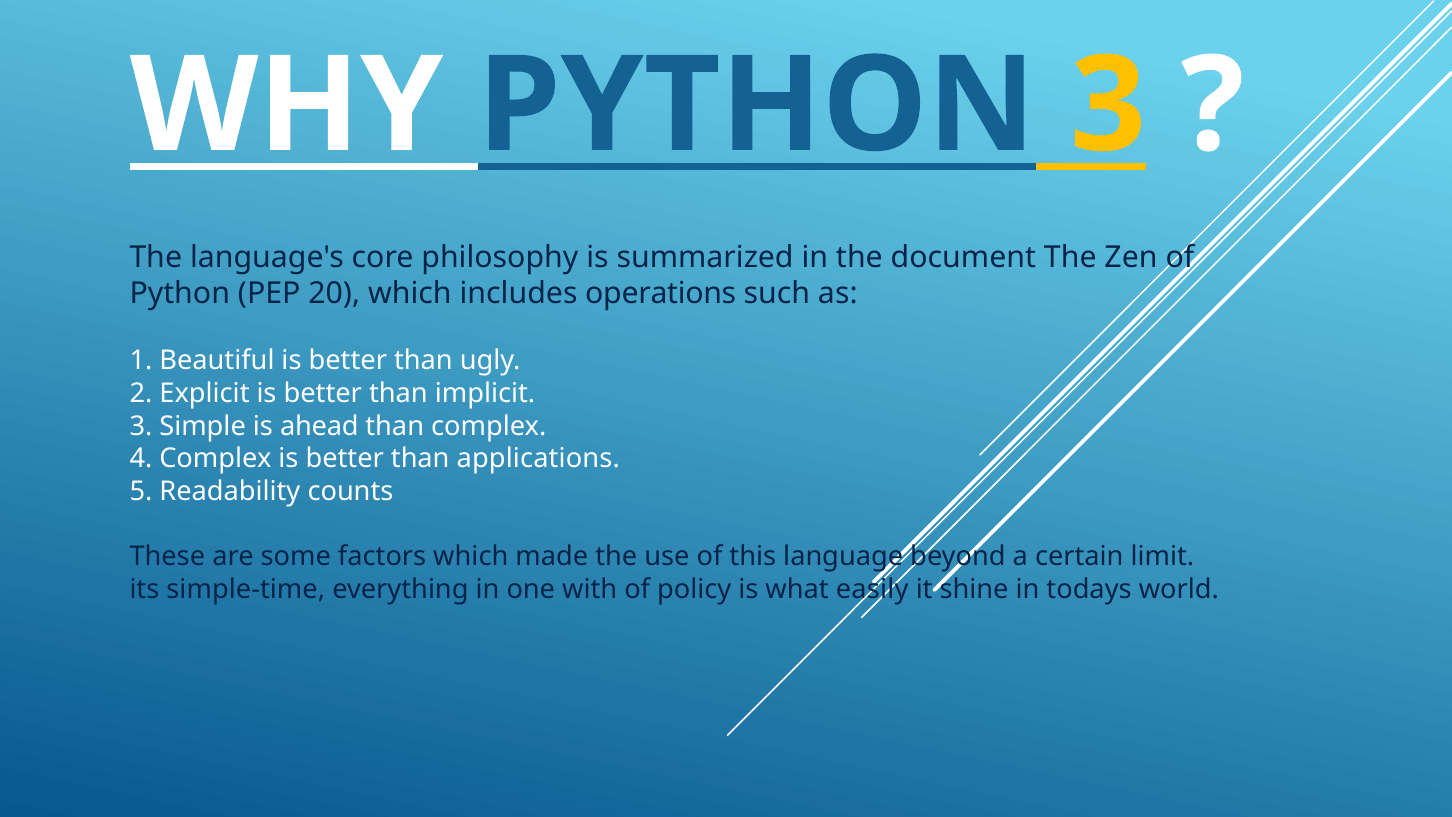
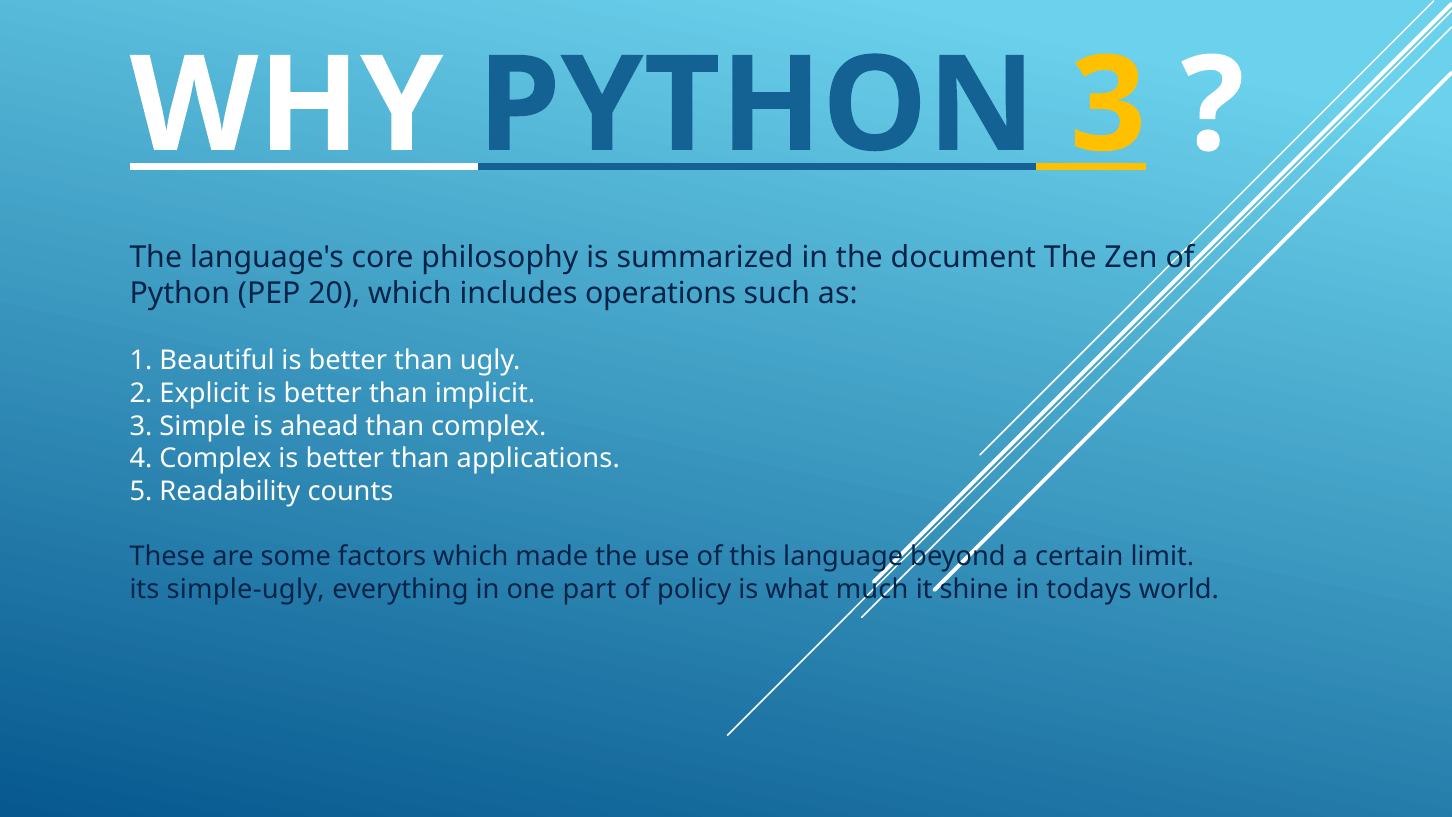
simple-time: simple-time -> simple-ugly (246, 589)
with: with -> part (590, 589)
easily: easily -> much (872, 589)
